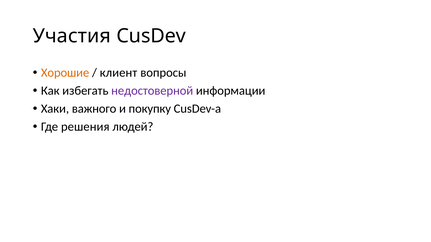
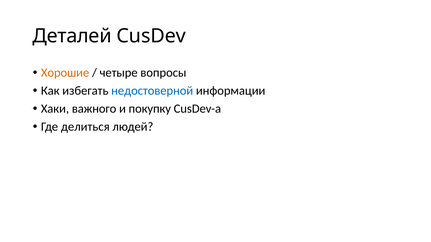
Участия: Участия -> Деталей (72, 36)
клиент: клиент -> четыре (119, 73)
недостоверной colour: purple -> blue (152, 91)
решения: решения -> делиться (85, 127)
